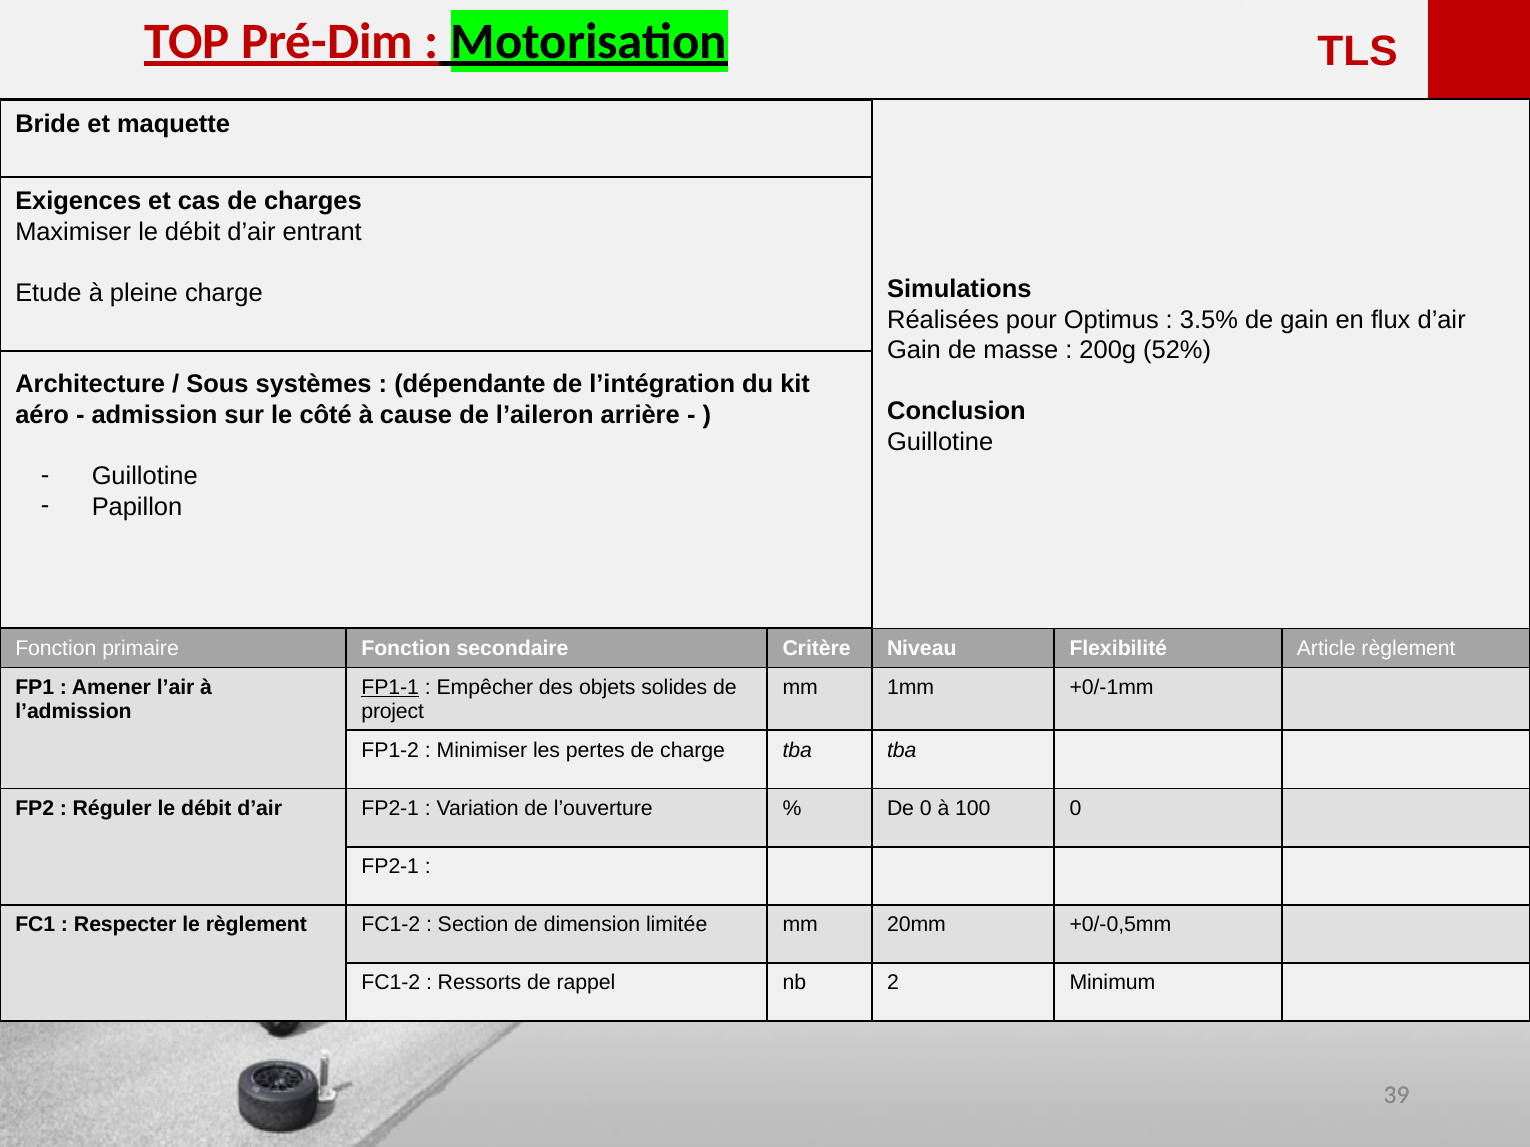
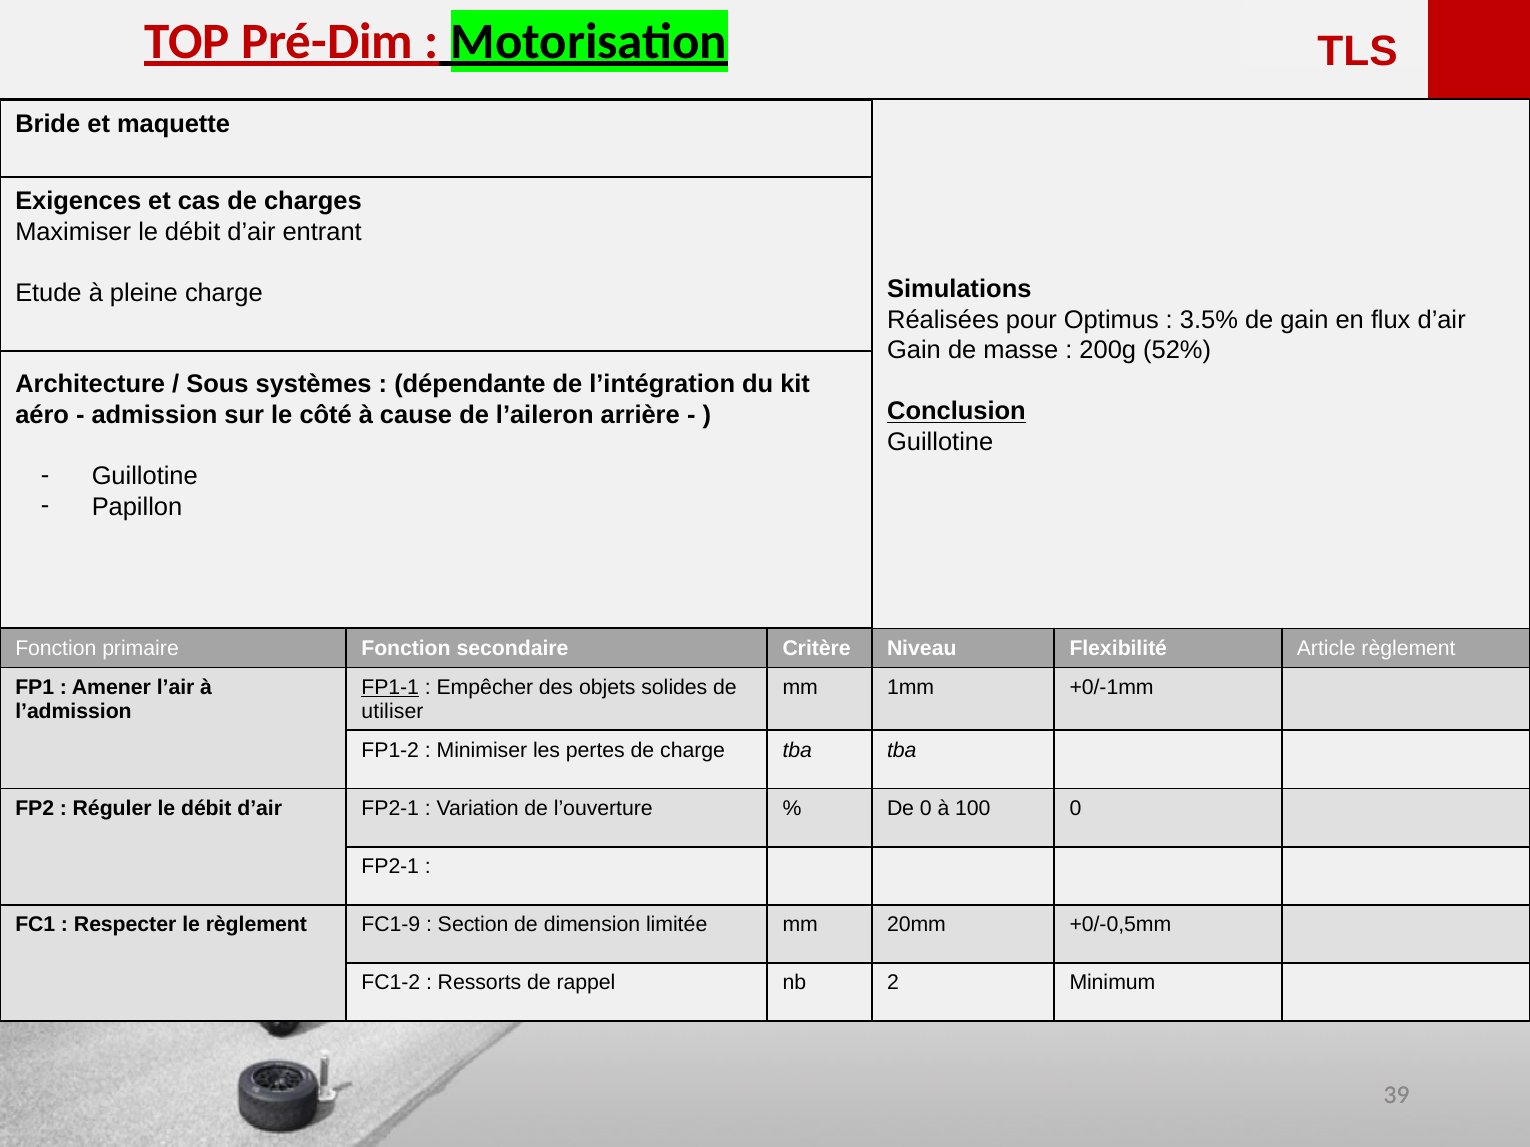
Conclusion underline: none -> present (956, 412)
project: project -> utiliser (393, 711)
règlement FC1-2: FC1-2 -> FC1-9 (391, 925)
